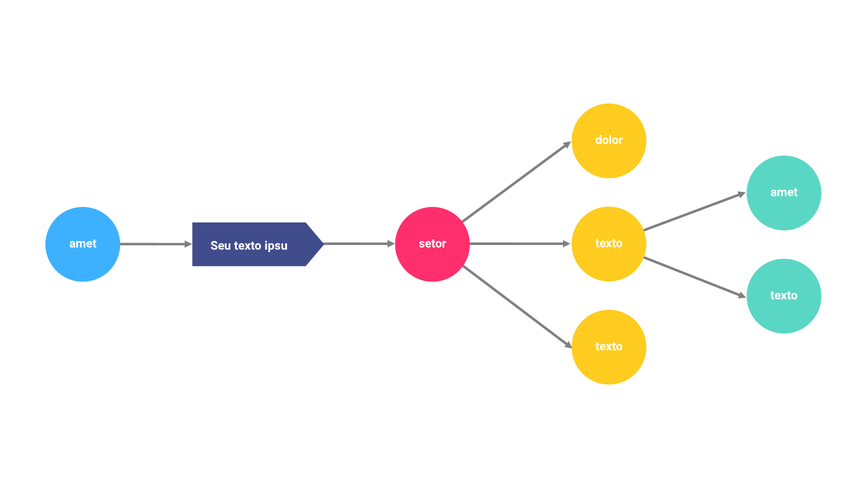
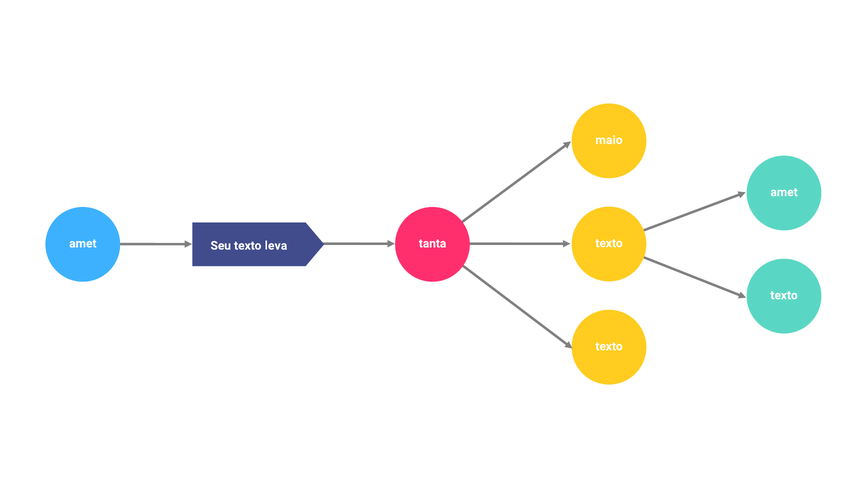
dolor: dolor -> maio (609, 140)
ipsu: ipsu -> leva (276, 246)
setor: setor -> tanta (433, 243)
